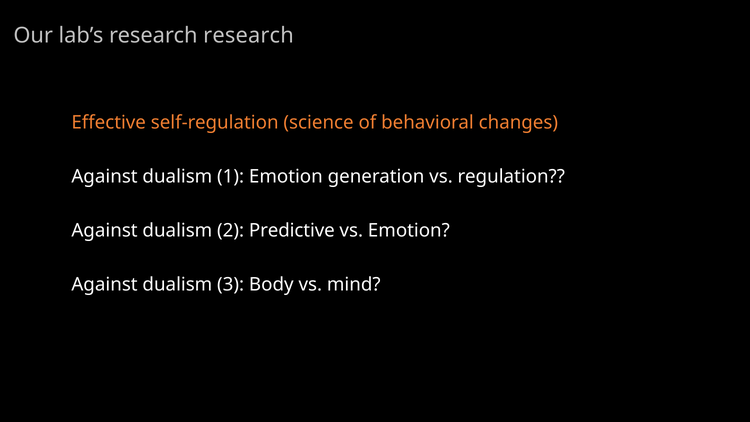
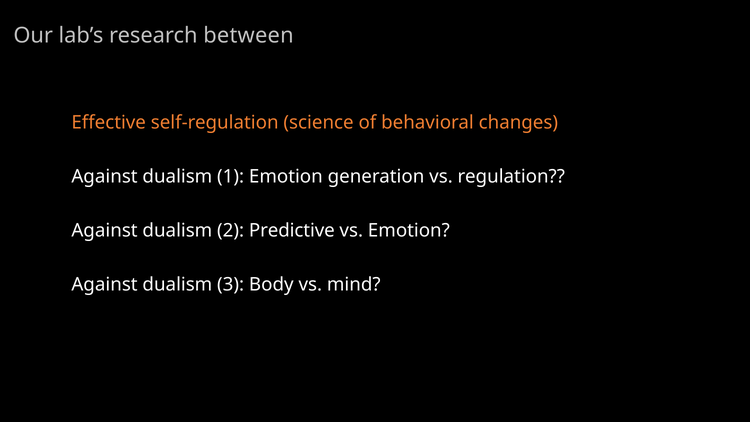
research research: research -> between (248, 35)
